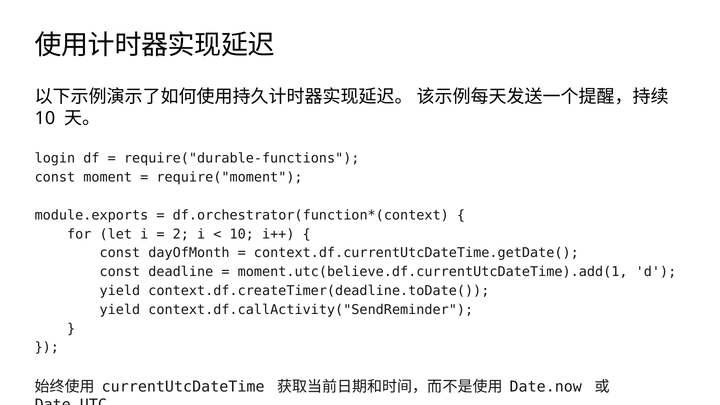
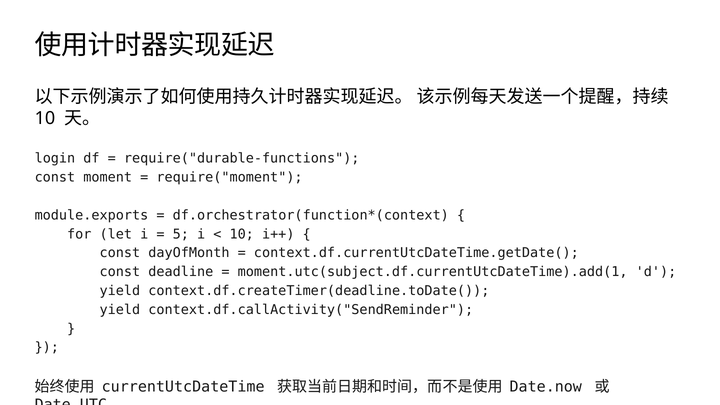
2: 2 -> 5 (181, 234)
moment.utc(believe.df.currentUtcDateTime).add(1: moment.utc(believe.df.currentUtcDateTime).add(1 -> moment.utc(subject.df.currentUtcDateTime).add(1 (433, 272)
